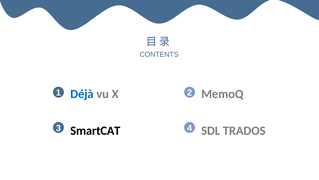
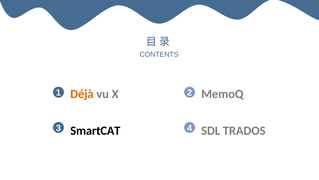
Déjà colour: blue -> orange (82, 94)
